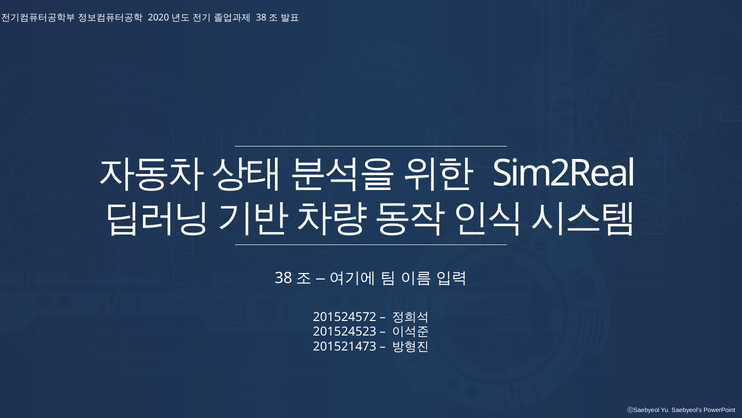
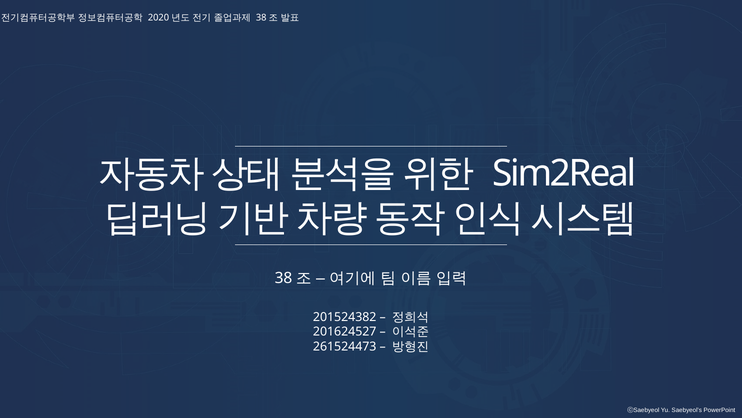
201524572: 201524572 -> 201524382 (345, 317)
201524523: 201524523 -> 201624527 (345, 331)
201521473: 201521473 -> 261524473 (345, 346)
